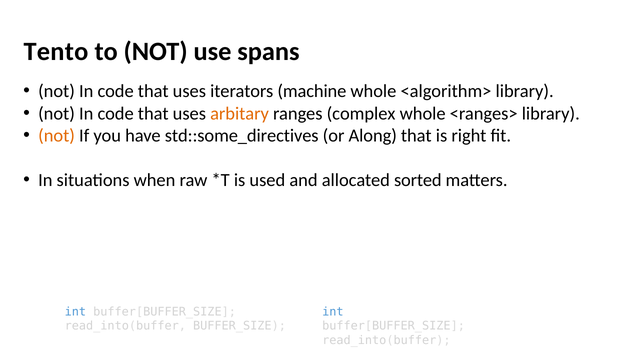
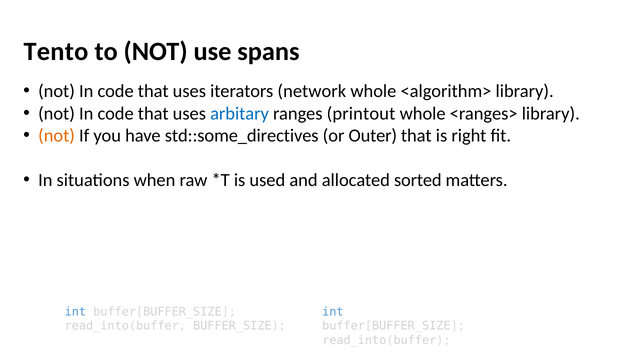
machine: machine -> network (312, 91)
arbitary colour: orange -> blue (240, 114)
complex: complex -> printout (361, 114)
Along: Along -> Outer (373, 136)
